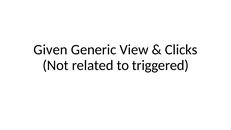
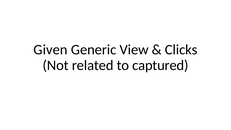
triggered: triggered -> captured (160, 65)
